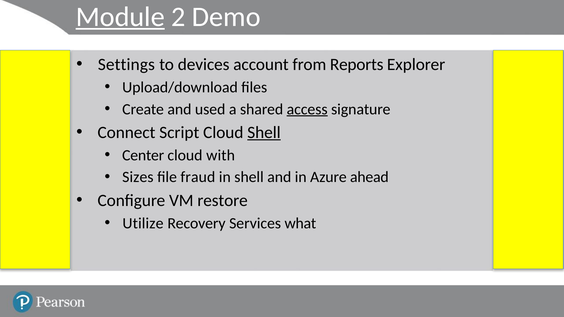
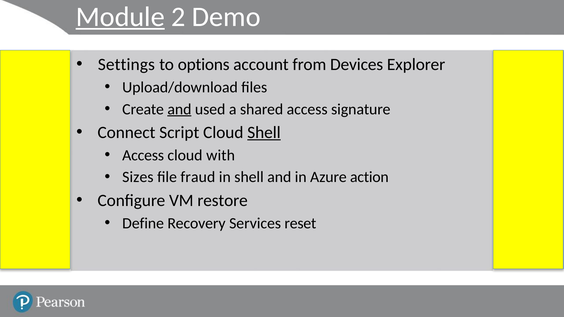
devices: devices -> options (204, 65)
Reports: Reports -> Devices (357, 65)
and underline: none -> present (179, 109)
access underline: present -> none (307, 109)
Center: Center -> Access (143, 155)
ahead: ahead -> action (369, 177)
Utilize: Utilize -> Define (143, 223)
what: what -> reset (300, 223)
